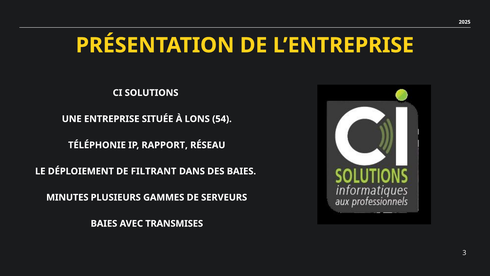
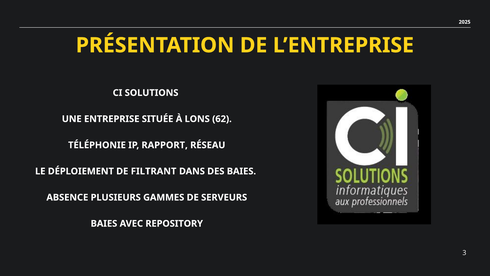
54: 54 -> 62 (222, 119)
MINUTES: MINUTES -> ABSENCE (67, 197)
TRANSMISES: TRANSMISES -> REPOSITORY (174, 223)
